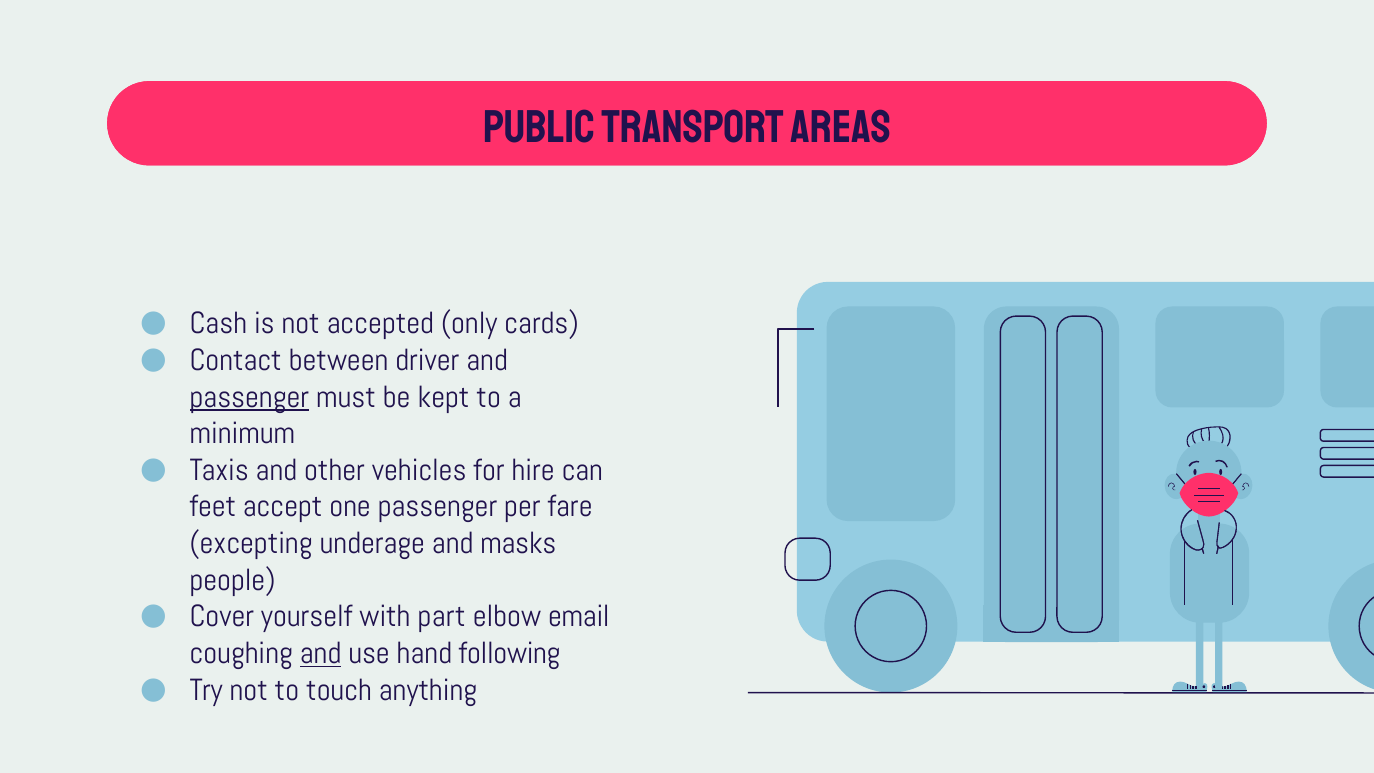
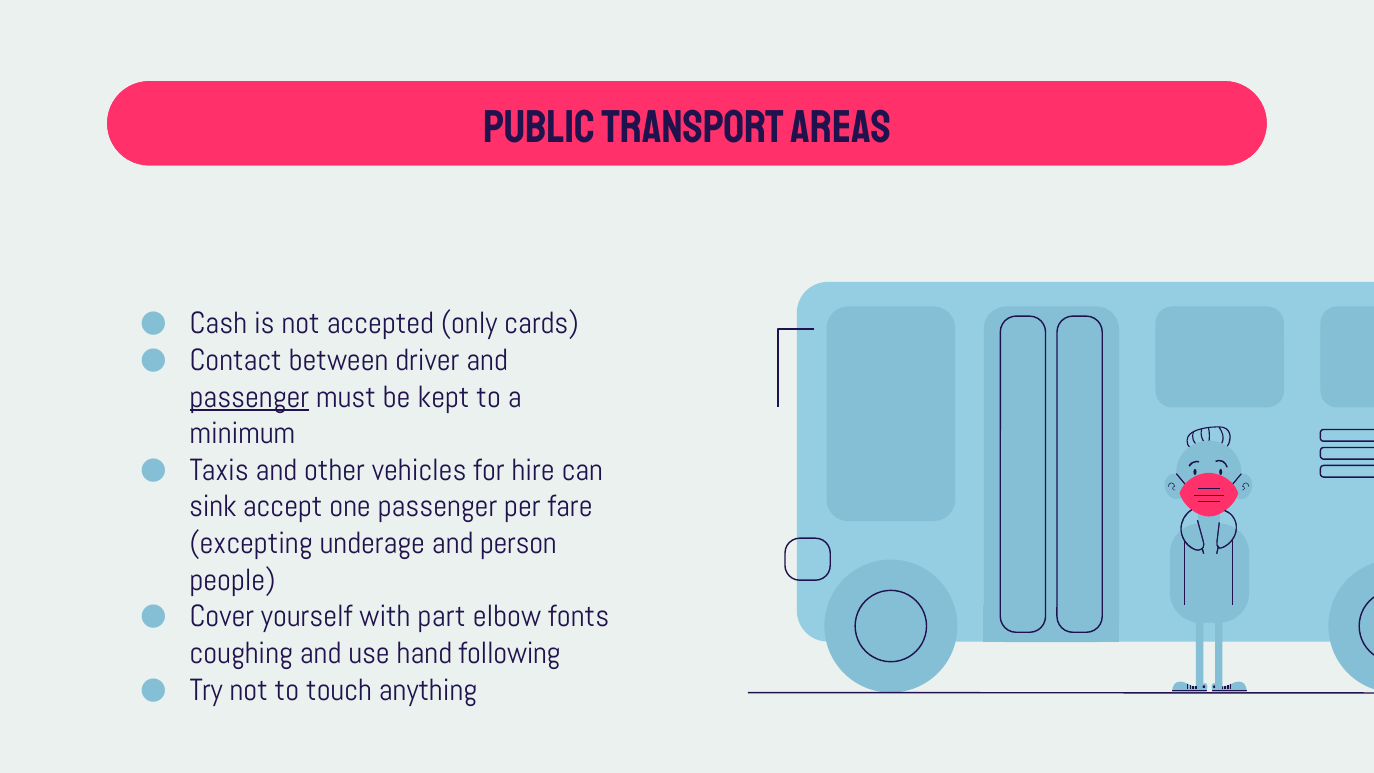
feet: feet -> sink (213, 507)
masks: masks -> person (518, 543)
email: email -> fonts (579, 617)
and underline: present -> none (321, 653)
